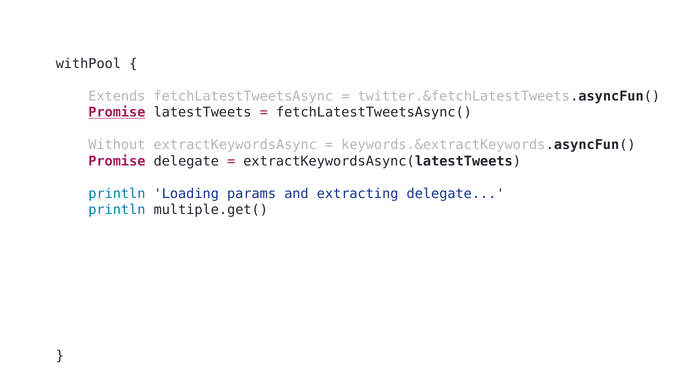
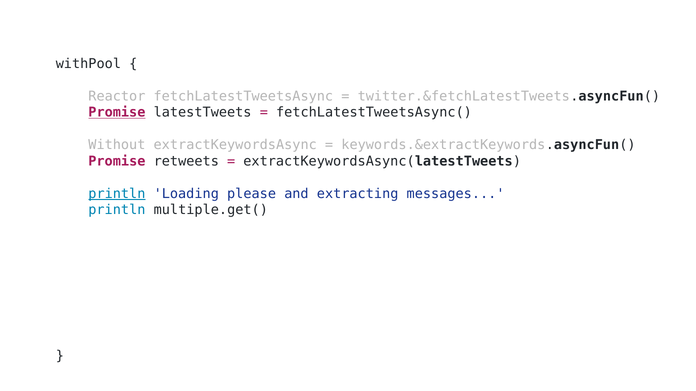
Extends: Extends -> Reactor (117, 96)
Promise delegate: delegate -> retweets (186, 161)
println underline: none -> present (117, 194)
params: params -> please (252, 194)
extracting delegate: delegate -> messages (456, 194)
